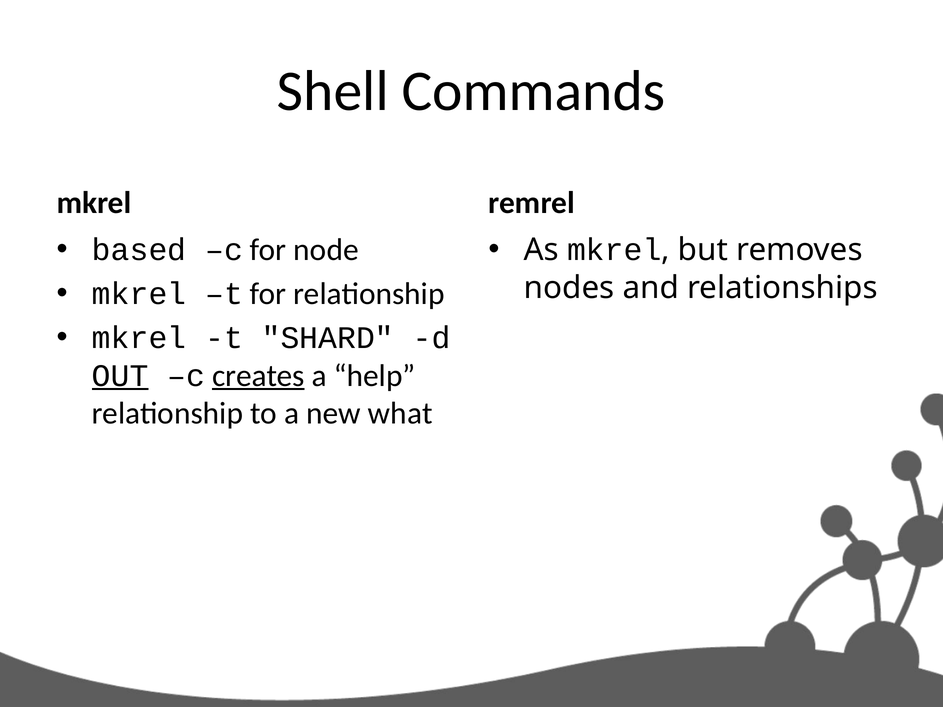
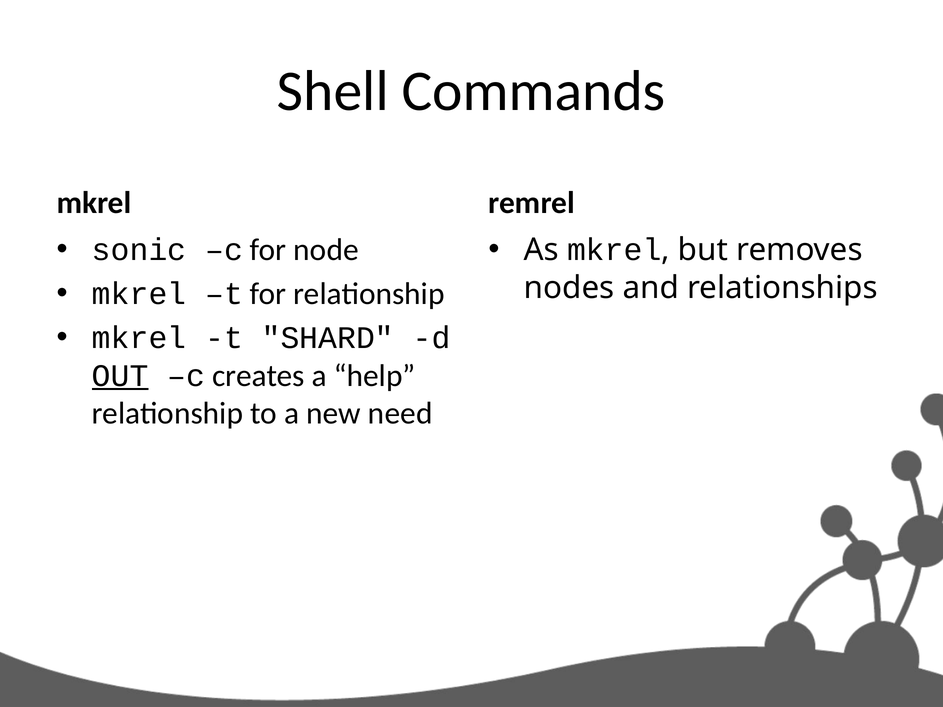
based: based -> sonic (139, 250)
creates underline: present -> none (258, 376)
what: what -> need (400, 413)
